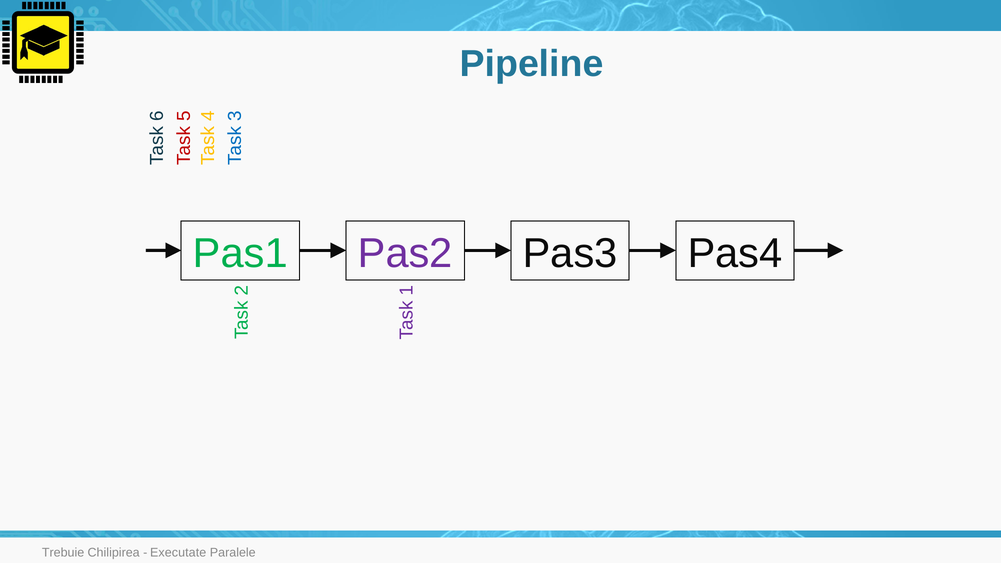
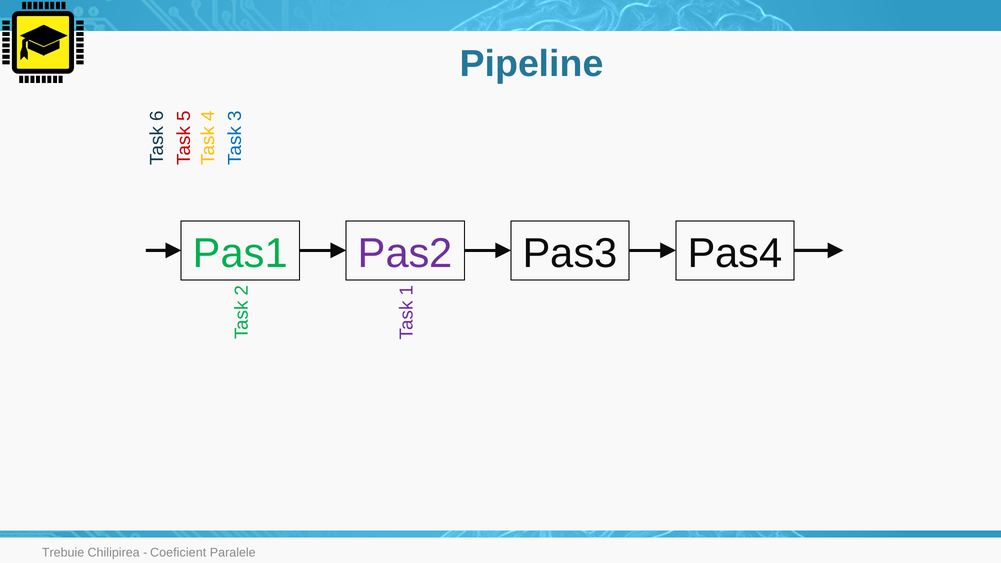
Executate: Executate -> Coeficient (178, 553)
